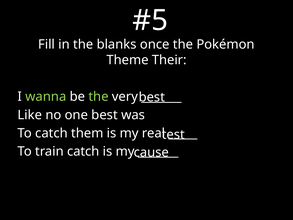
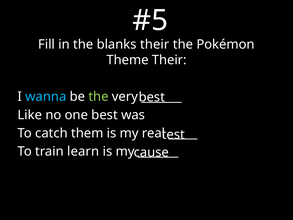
blanks once: once -> their (155, 44)
wanna colour: light green -> light blue (46, 97)
train catch: catch -> learn (83, 151)
